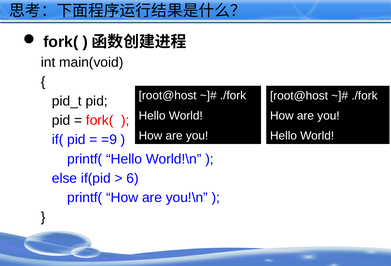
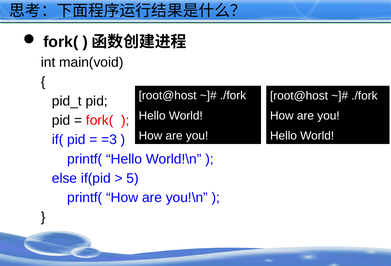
=9: =9 -> =3 (109, 140)
6: 6 -> 5 (133, 178)
